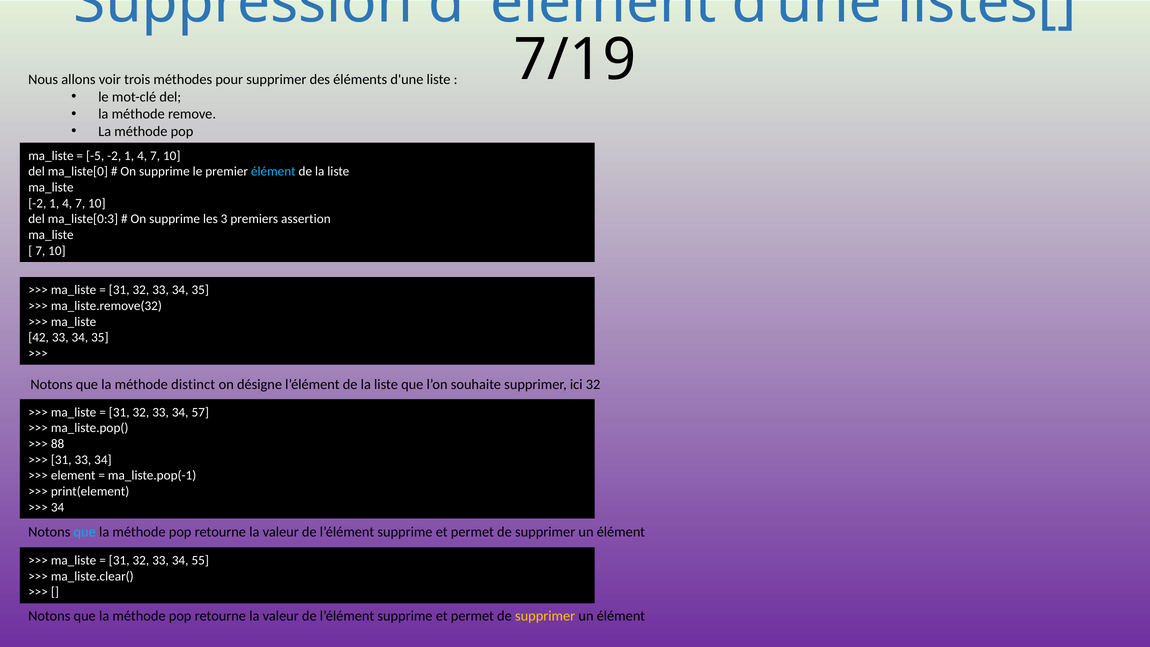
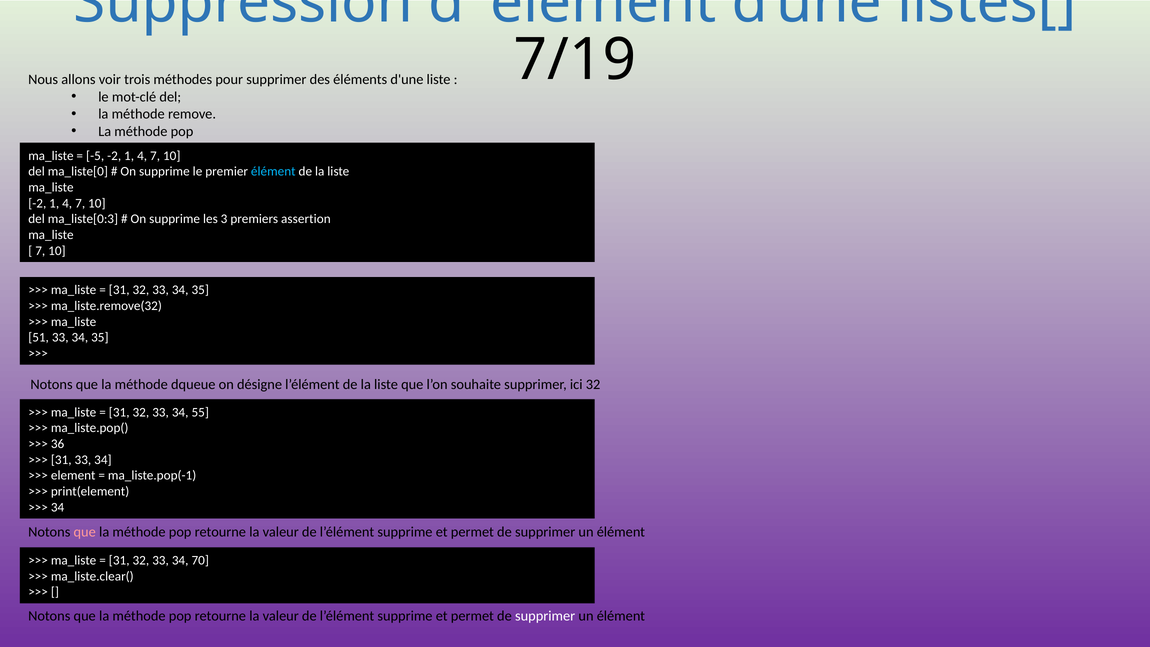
42: 42 -> 51 (39, 338)
distinct: distinct -> dqueue (193, 384)
57: 57 -> 55 (200, 412)
88: 88 -> 36 (58, 444)
que colour: light blue -> pink (85, 532)
55: 55 -> 70 (200, 560)
supprimer colour: yellow -> white (545, 616)
